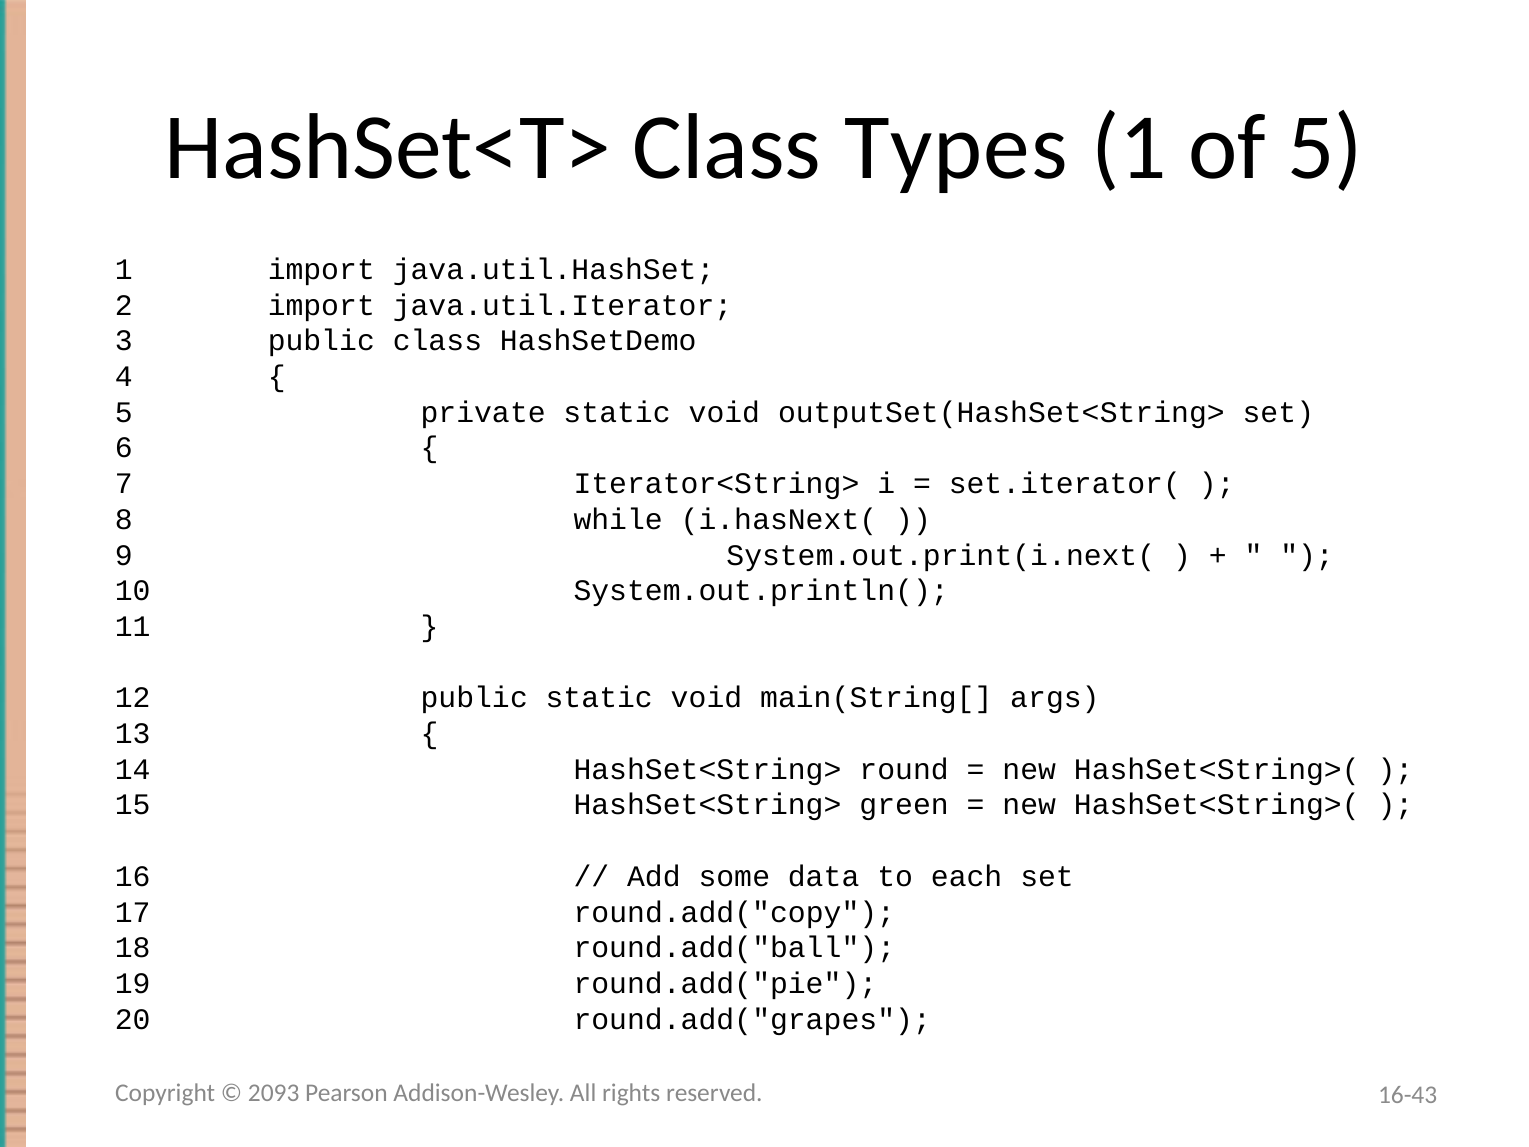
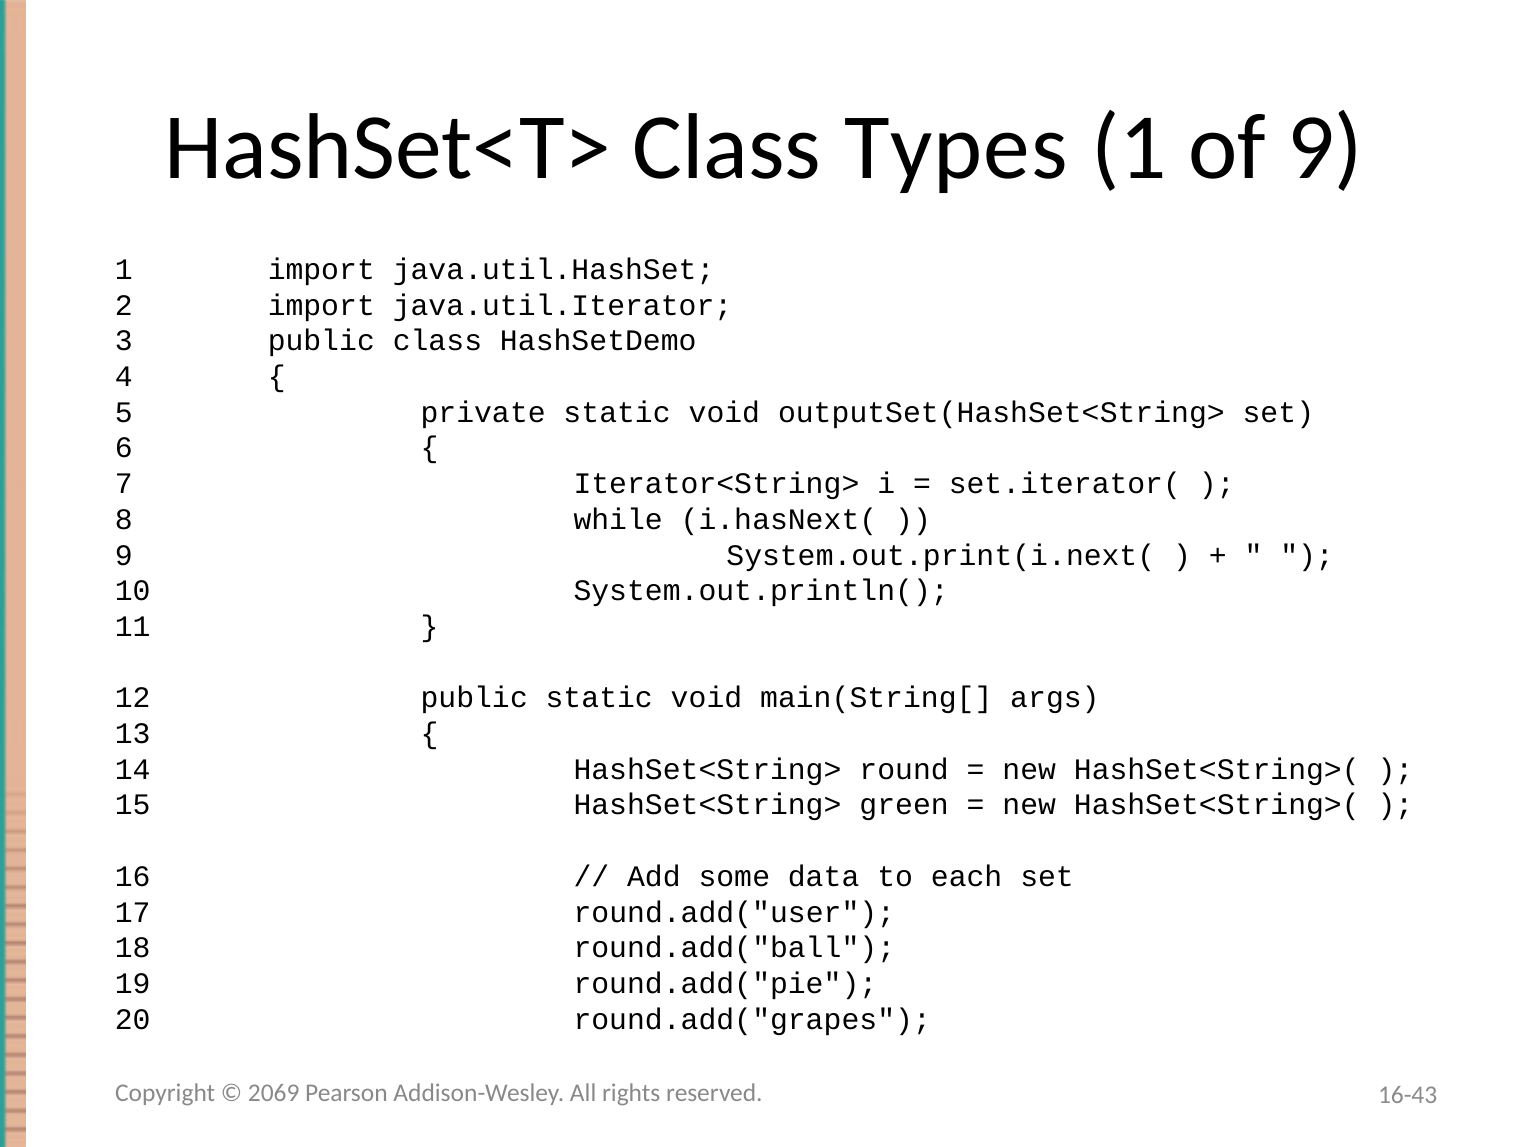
of 5: 5 -> 9 (1325, 148)
round.add("copy: round.add("copy -> round.add("user (734, 912)
2093: 2093 -> 2069 (274, 1092)
